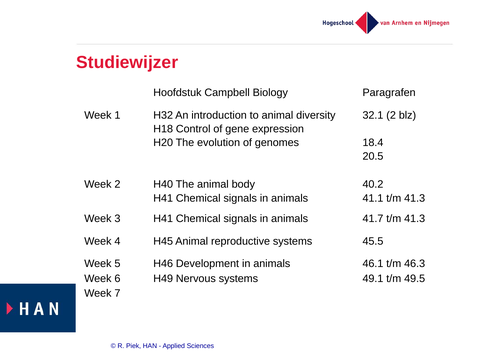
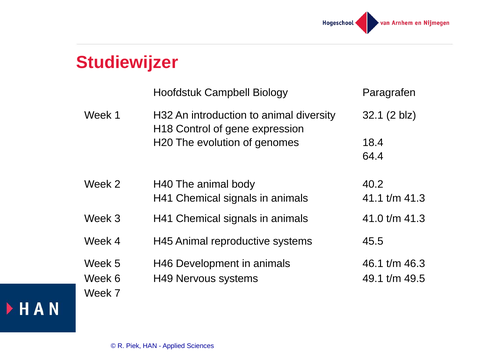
20.5: 20.5 -> 64.4 (373, 156)
41.7: 41.7 -> 41.0 (373, 219)
